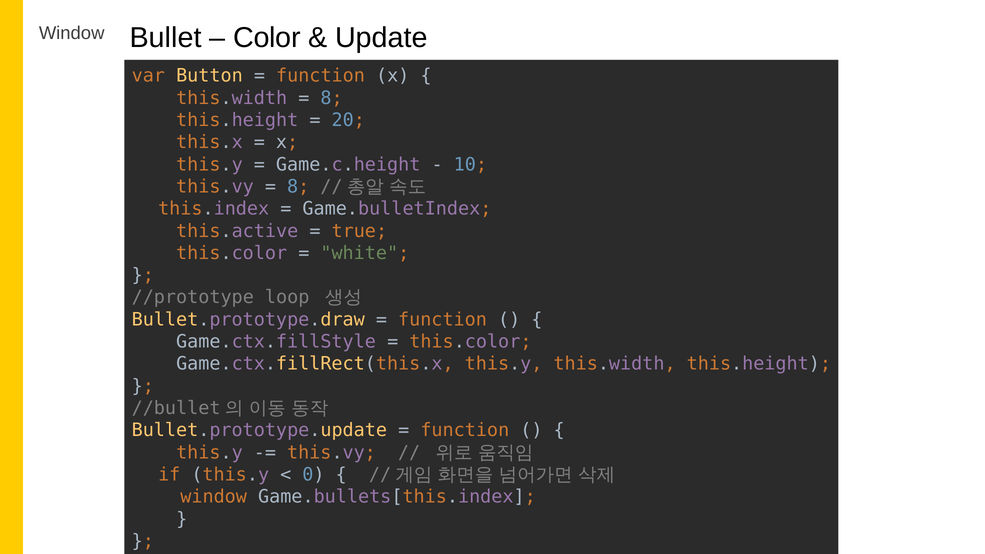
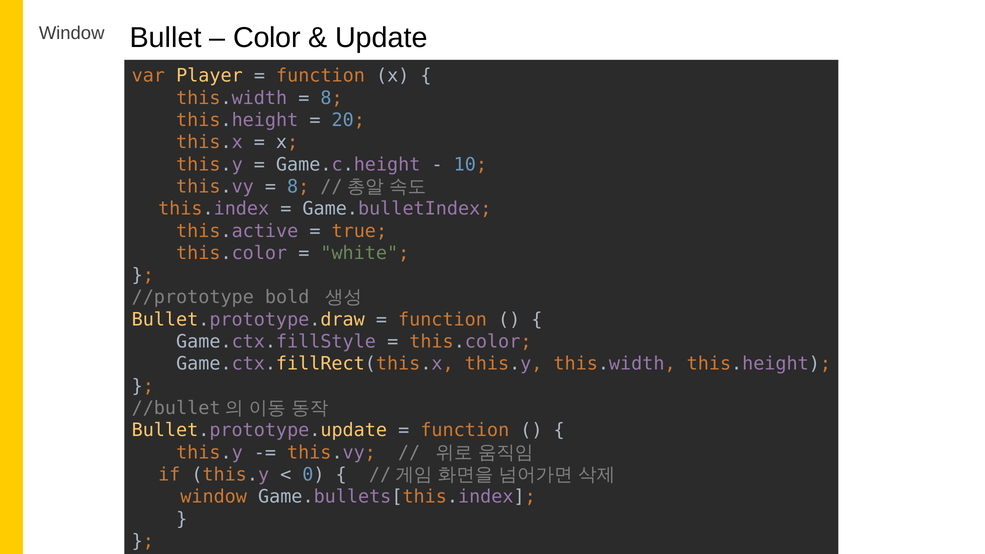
Button: Button -> Player (209, 76)
loop: loop -> bold (287, 297)
